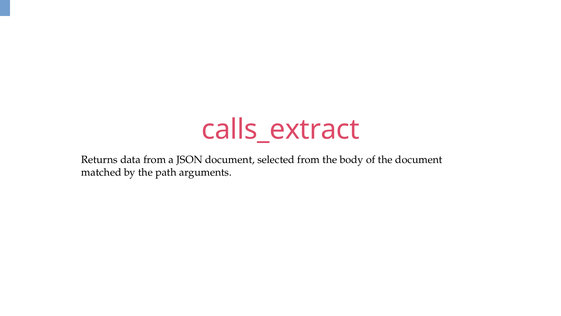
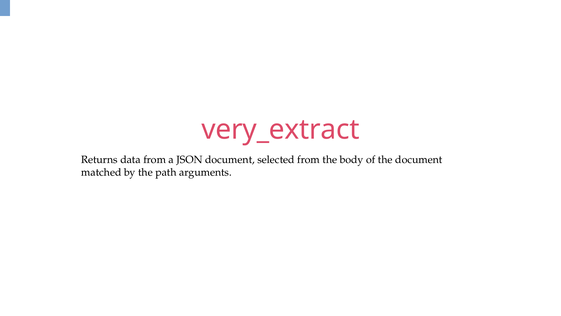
calls_extract: calls_extract -> very_extract (281, 130)
